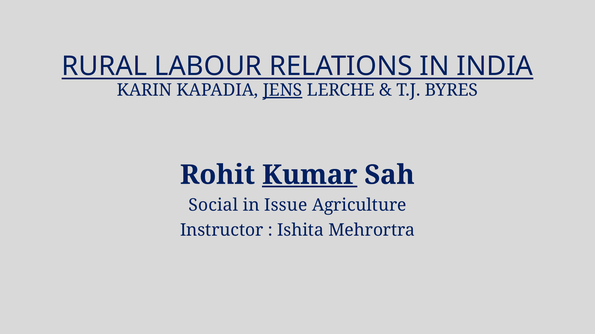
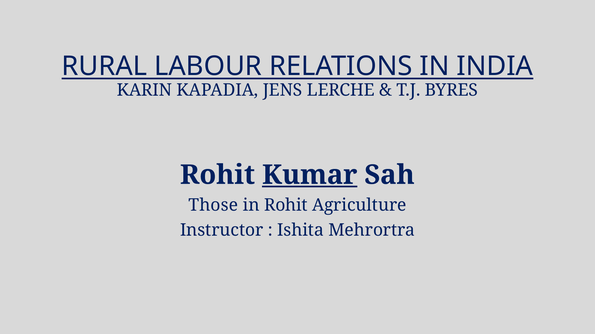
JENS underline: present -> none (283, 90)
Social: Social -> Those (213, 206)
in Issue: Issue -> Rohit (286, 206)
